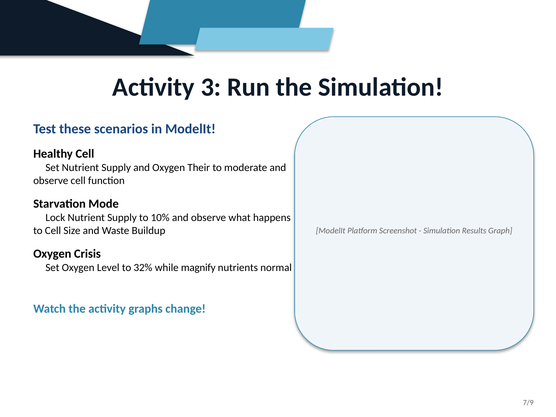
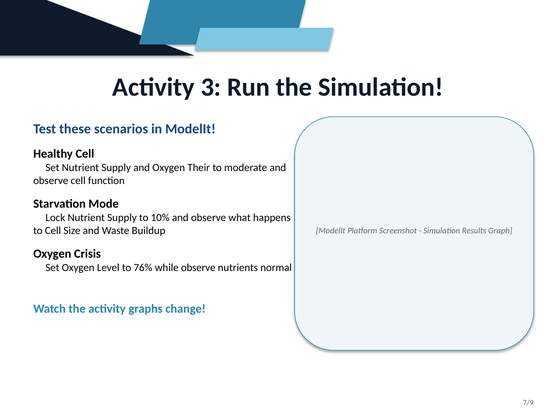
32%: 32% -> 76% (143, 268)
while magnify: magnify -> observe (198, 268)
